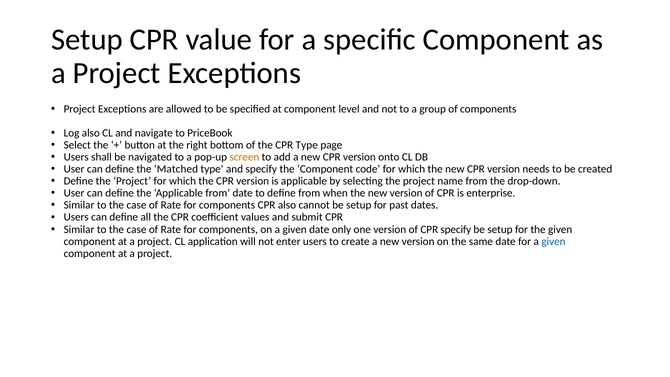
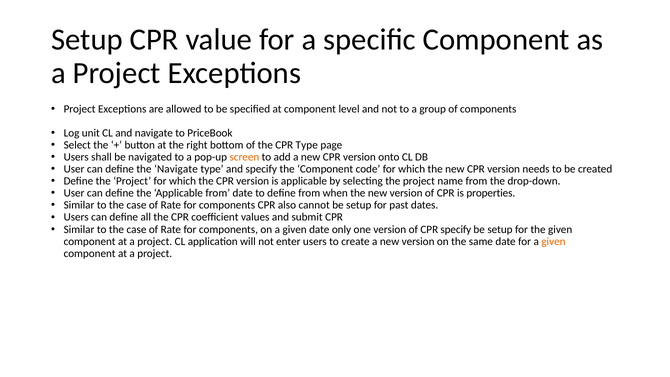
Log also: also -> unit (91, 133)
the Matched: Matched -> Navigate (176, 169)
enterprise: enterprise -> properties (491, 193)
given colour: blue -> orange (553, 241)
